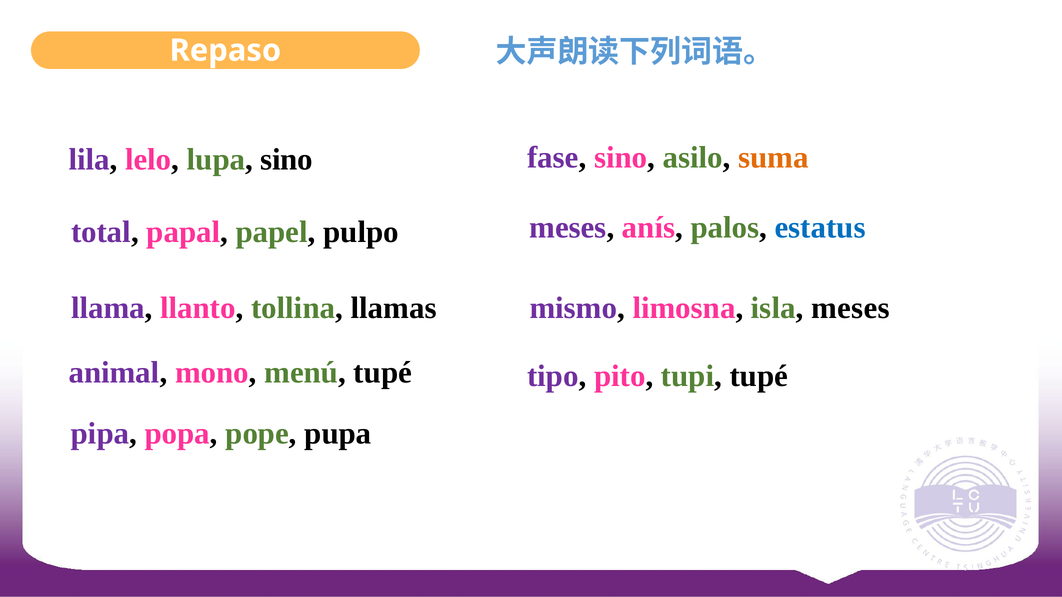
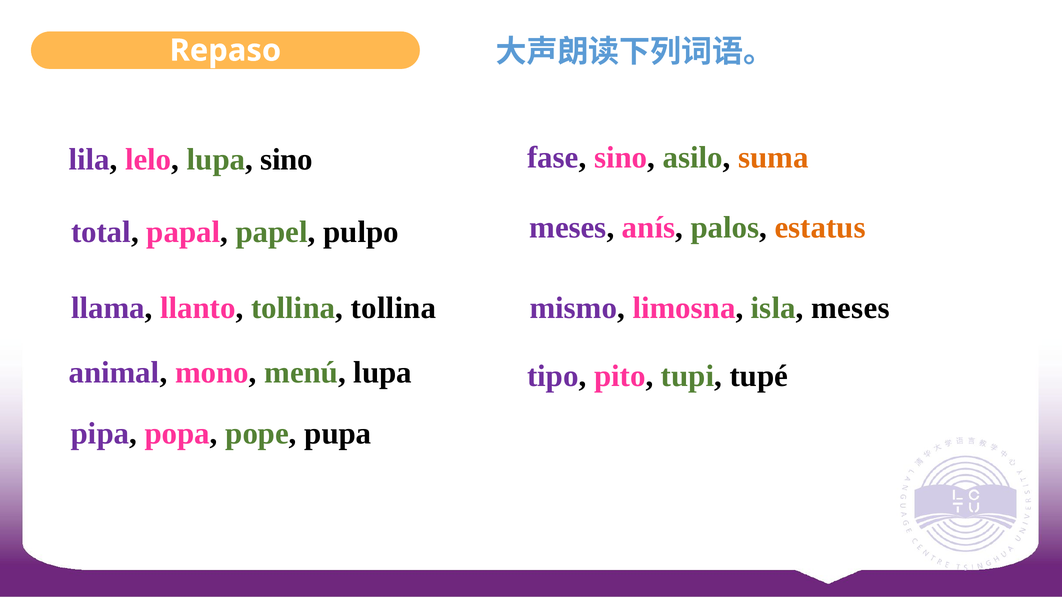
estatus colour: blue -> orange (820, 228)
tollina llamas: llamas -> tollina (394, 308)
menú tupé: tupé -> lupa (383, 373)
